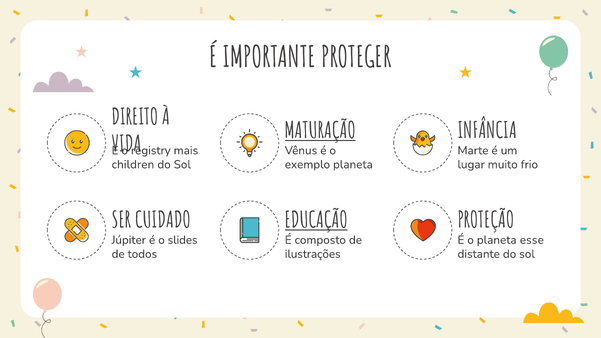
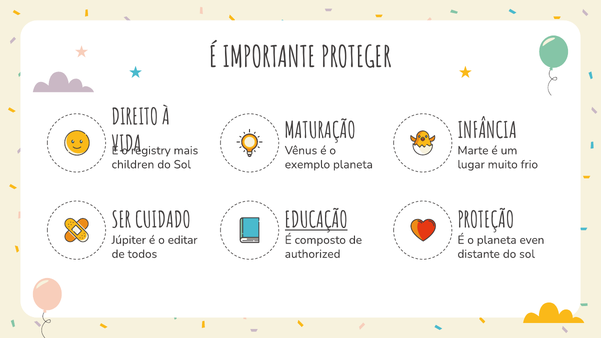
MATURAÇÃO underline: present -> none (320, 131)
slides: slides -> editar (183, 240)
esse: esse -> even (532, 240)
ilustrações: ilustrações -> authorized (313, 254)
